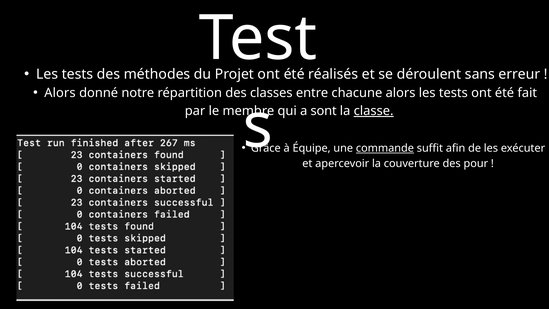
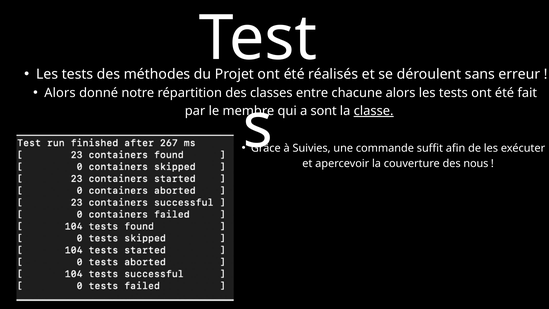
Équipe: Équipe -> Suivies (312, 148)
commande underline: present -> none (385, 148)
pour: pour -> nous (476, 163)
